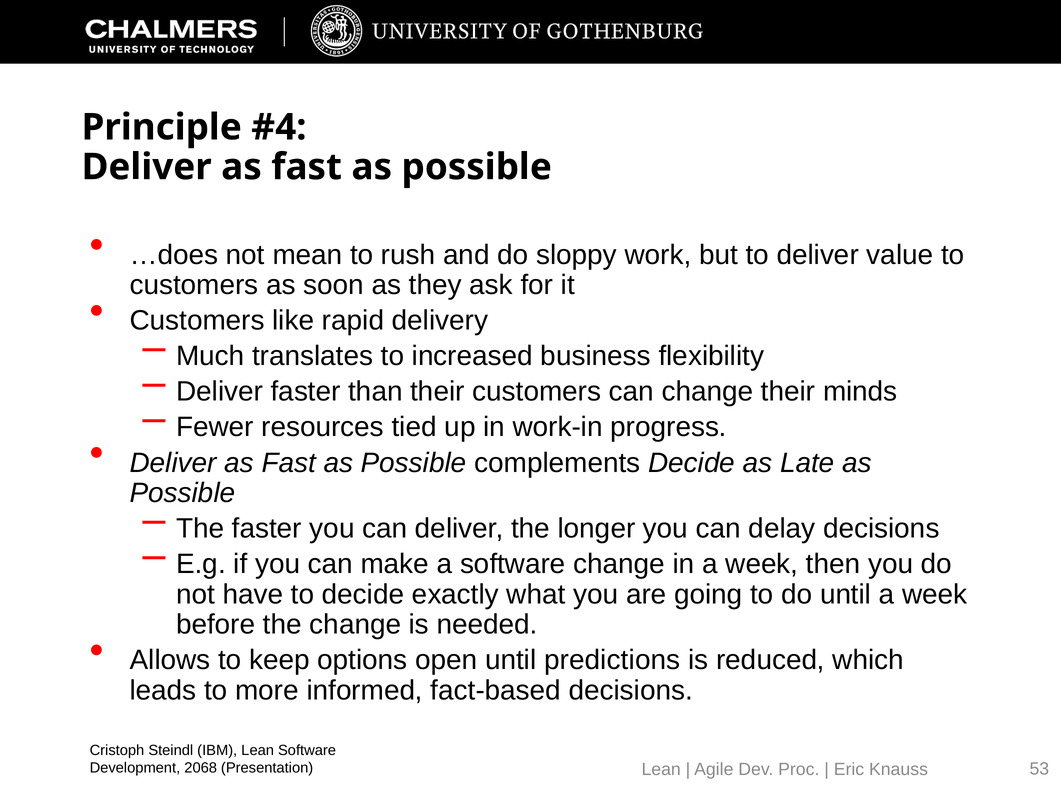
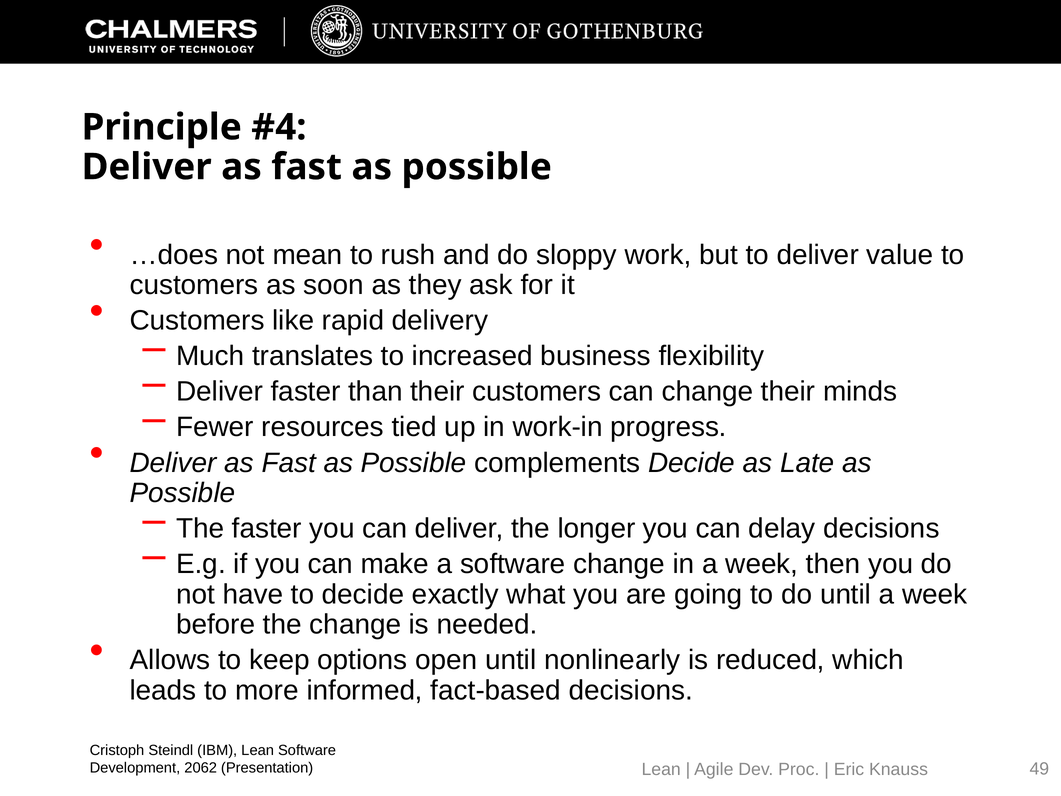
predictions: predictions -> nonlinearly (612, 660)
2068: 2068 -> 2062 (201, 768)
53: 53 -> 49 (1039, 769)
